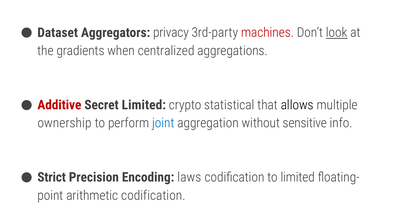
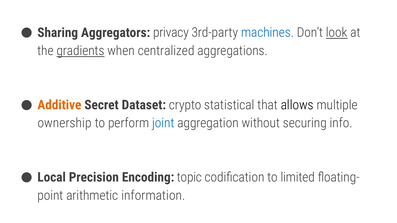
Dataset: Dataset -> Sharing (58, 33)
machines colour: red -> blue (267, 33)
gradients underline: none -> present (81, 51)
Additive colour: red -> orange (59, 105)
Secret Limited: Limited -> Dataset (144, 105)
sensitive: sensitive -> securing (305, 123)
Strict: Strict -> Local (52, 177)
laws: laws -> topic (189, 177)
arithmetic codification: codification -> information (153, 196)
